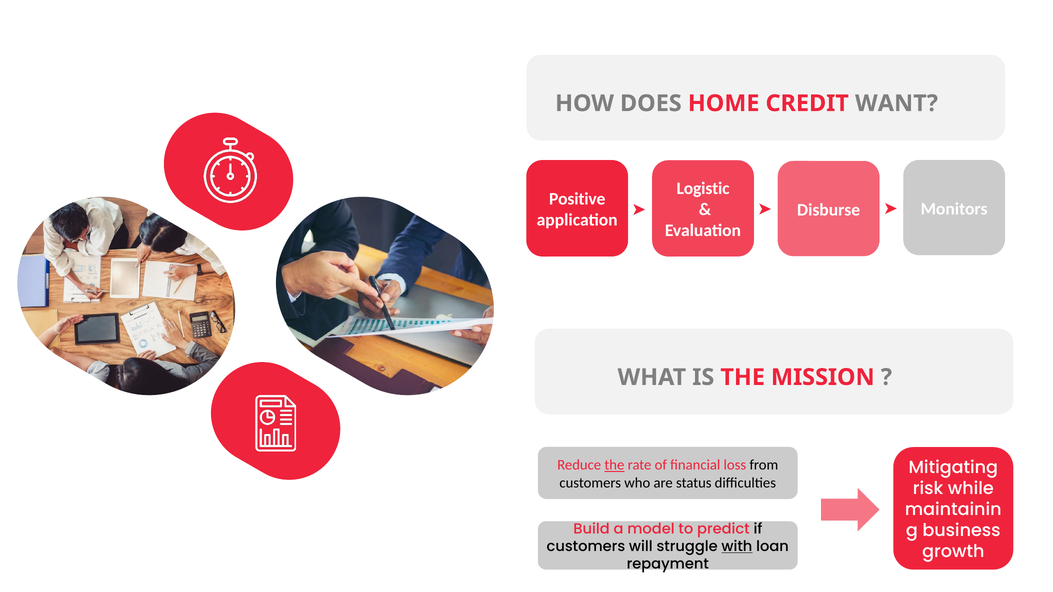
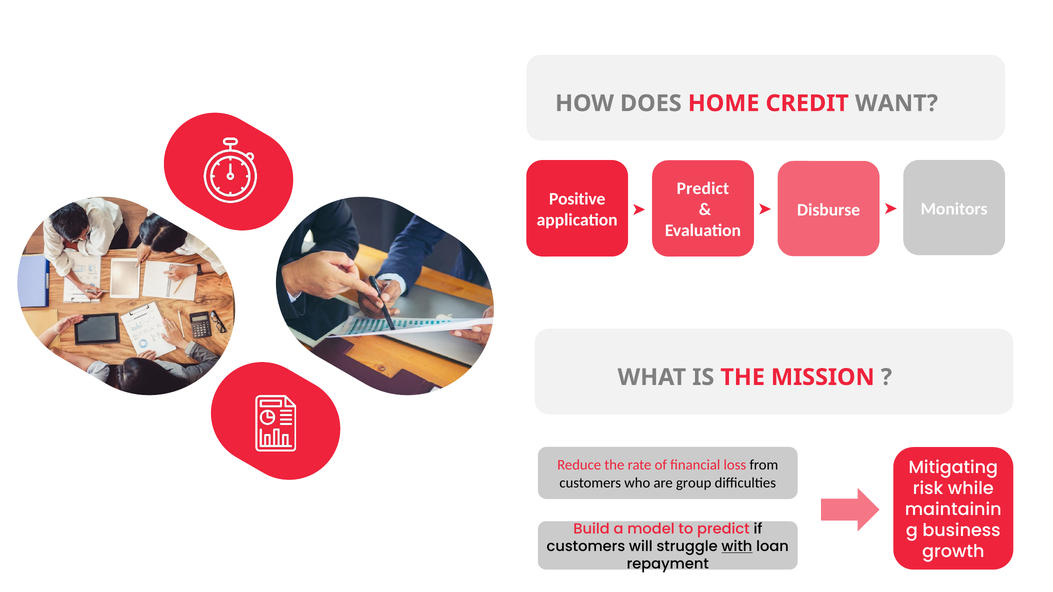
Logistic: Logistic -> Predict (703, 189)
the underline: present -> none (614, 465)
status: status -> group (694, 483)
